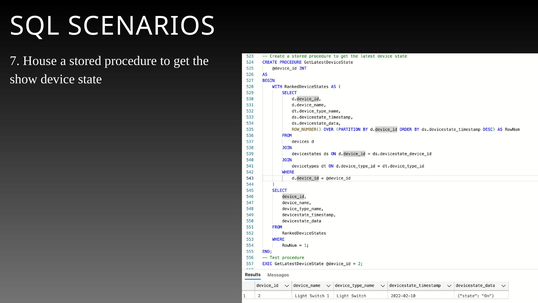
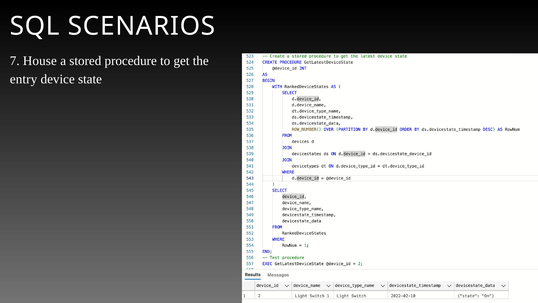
show: show -> entry (24, 79)
